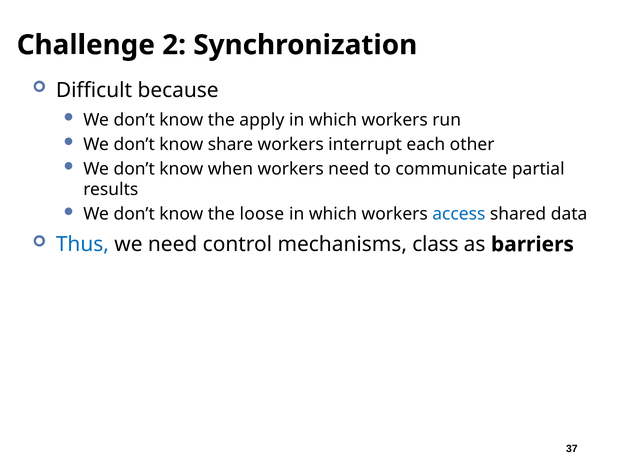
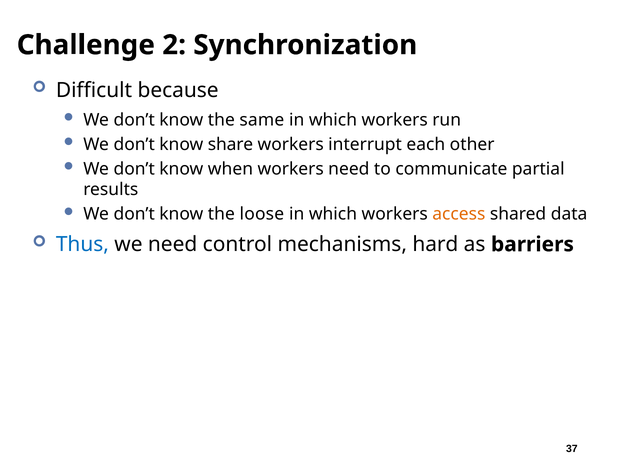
apply: apply -> same (262, 120)
access colour: blue -> orange (459, 214)
class: class -> hard (435, 245)
